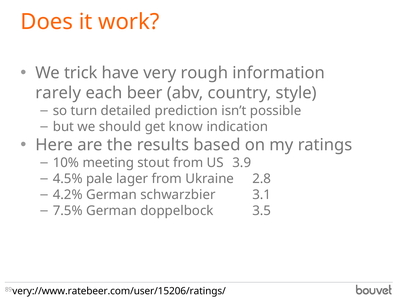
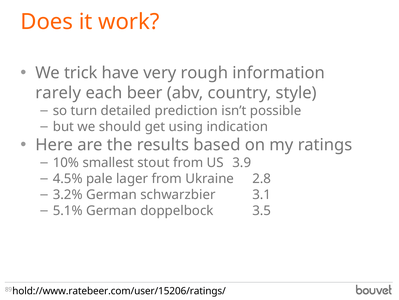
know: know -> using (186, 126)
meeting: meeting -> smallest (108, 162)
4.2%: 4.2% -> 3.2% (68, 194)
7.5%: 7.5% -> 5.1% (68, 210)
very://www.ratebeer.com/user/15206/ratings/: very://www.ratebeer.com/user/15206/ratings/ -> hold://www.ratebeer.com/user/15206/ratings/ (119, 290)
